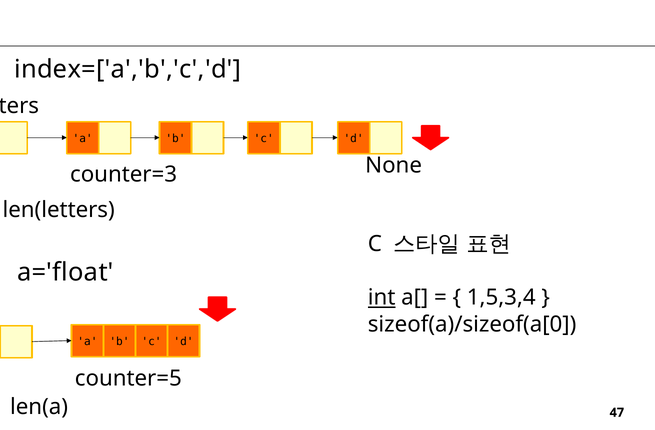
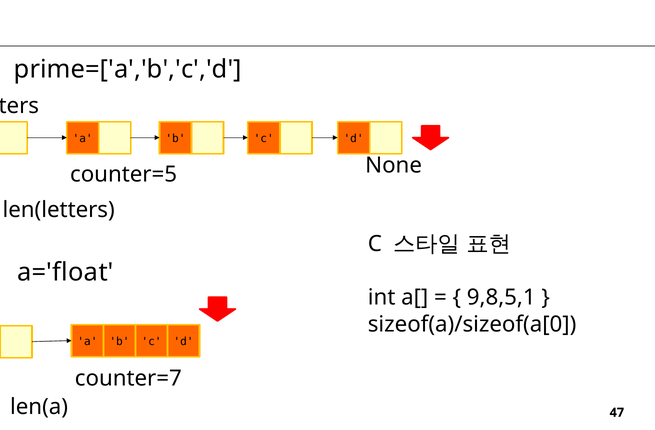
index=['a','b','c','d: index=['a','b','c','d -> prime=['a','b','c','d (128, 69)
counter=3: counter=3 -> counter=5 (124, 174)
int underline: present -> none (382, 298)
1,5,3,4: 1,5,3,4 -> 9,8,5,1 (501, 298)
counter=5: counter=5 -> counter=7 (128, 378)
